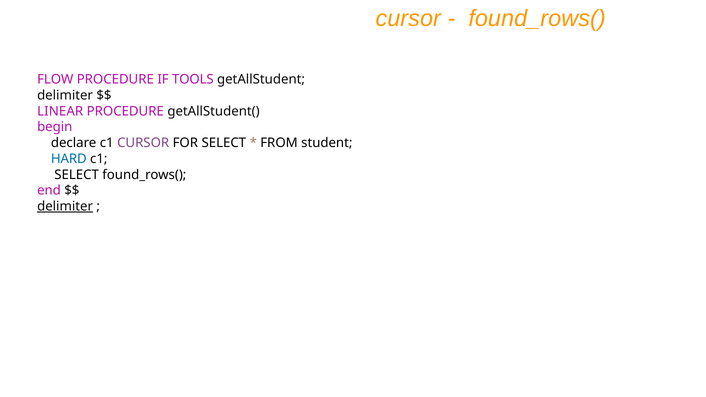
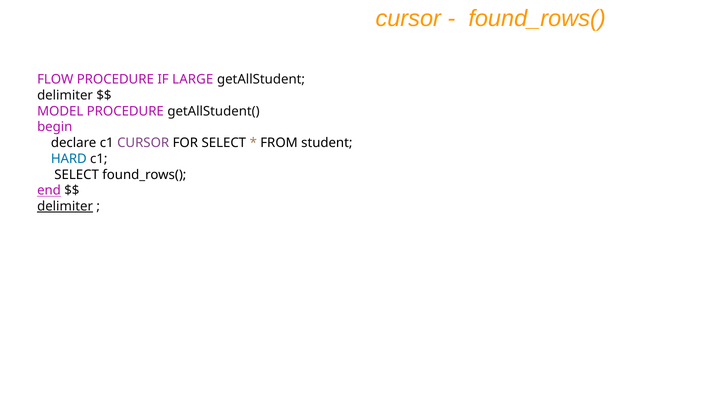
TOOLS: TOOLS -> LARGE (193, 79)
LINEAR: LINEAR -> MODEL (60, 111)
end underline: none -> present (49, 191)
